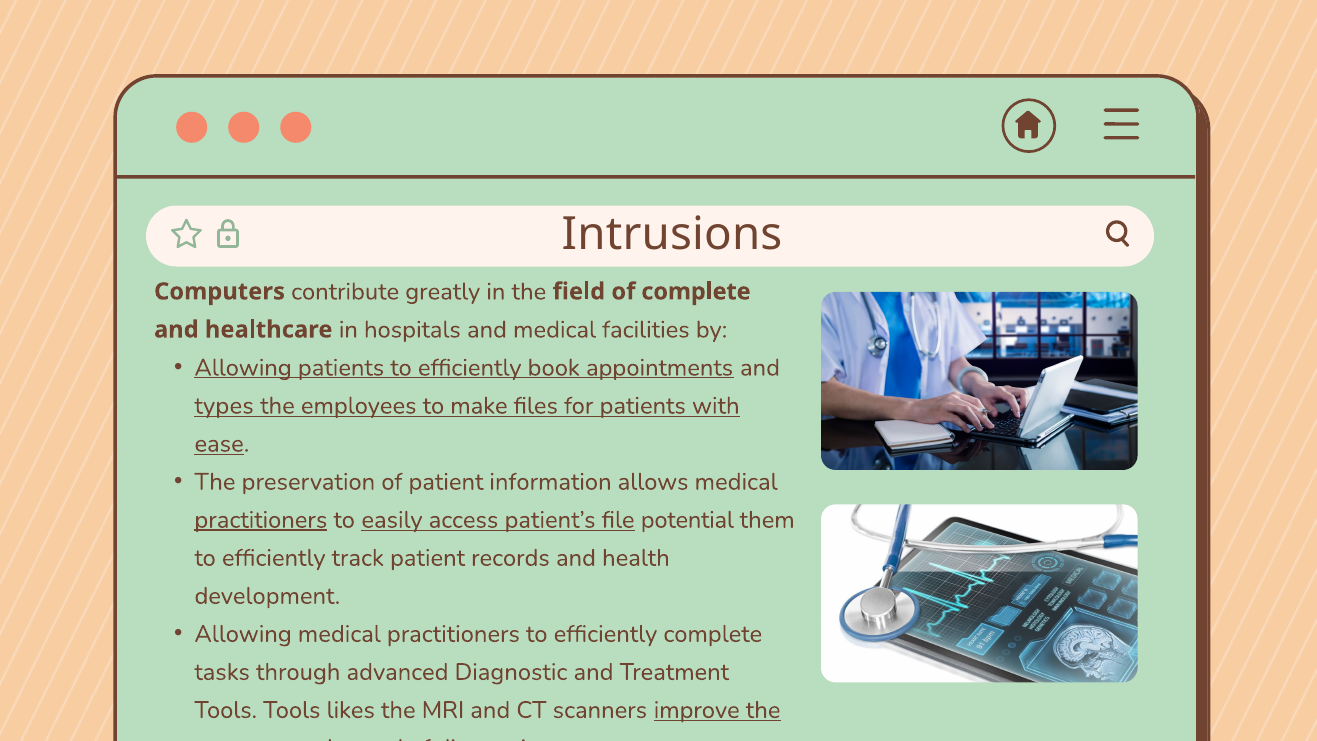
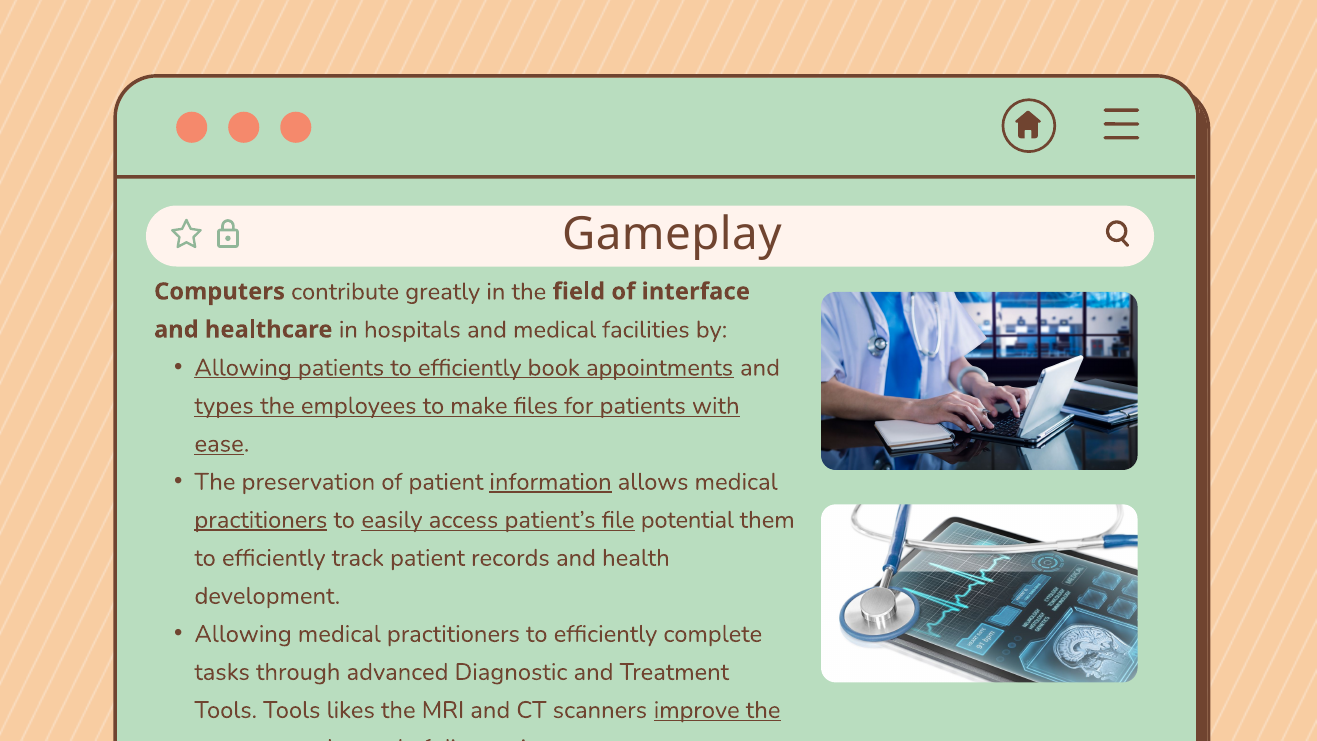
Intrusions: Intrusions -> Gameplay (672, 234)
of complete: complete -> interface (696, 292)
information underline: none -> present (550, 482)
